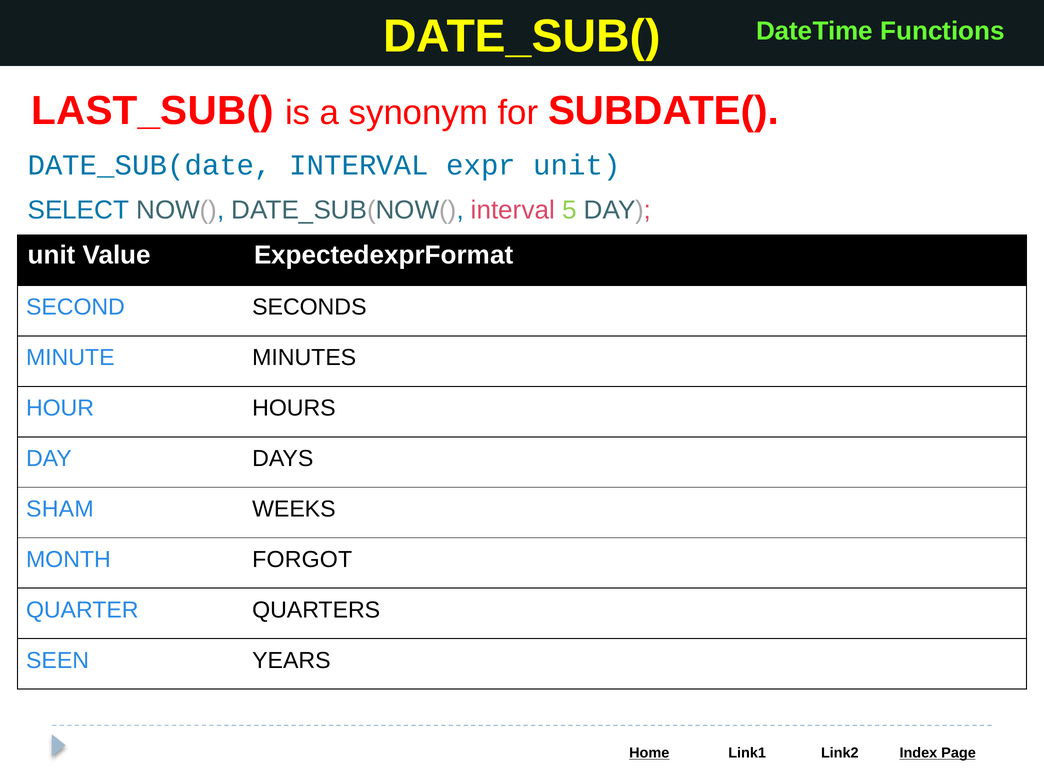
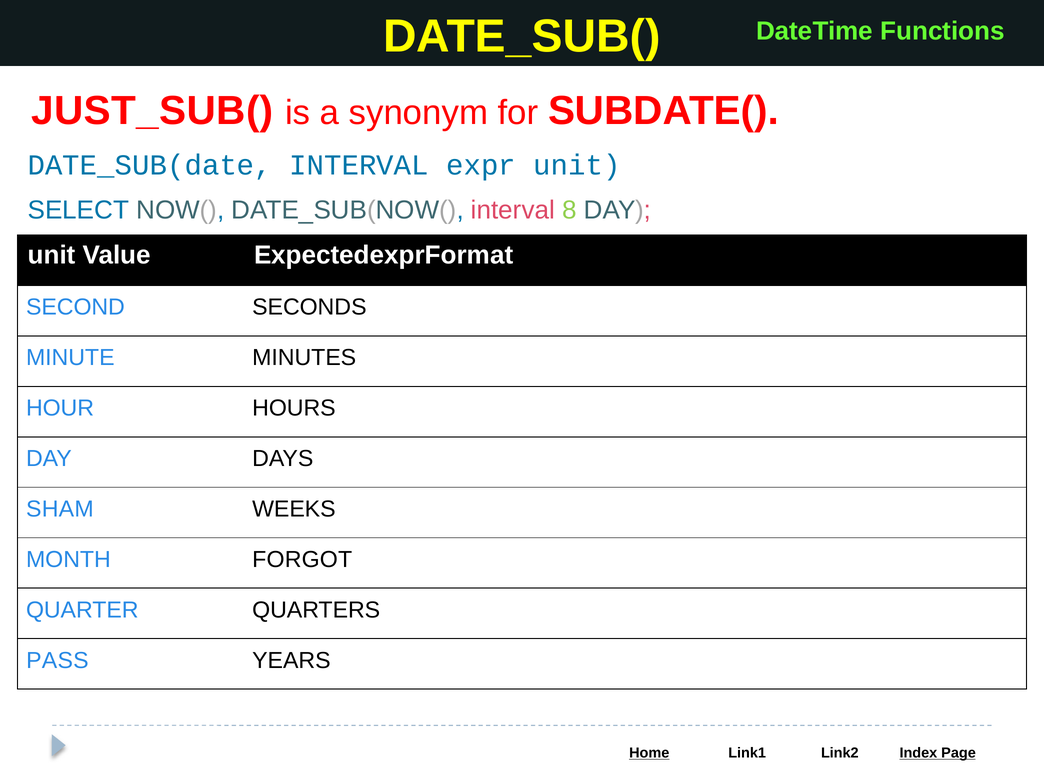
LAST_SUB(: LAST_SUB( -> JUST_SUB( (152, 111)
5: 5 -> 8 (569, 210)
SEEN: SEEN -> PASS (57, 661)
